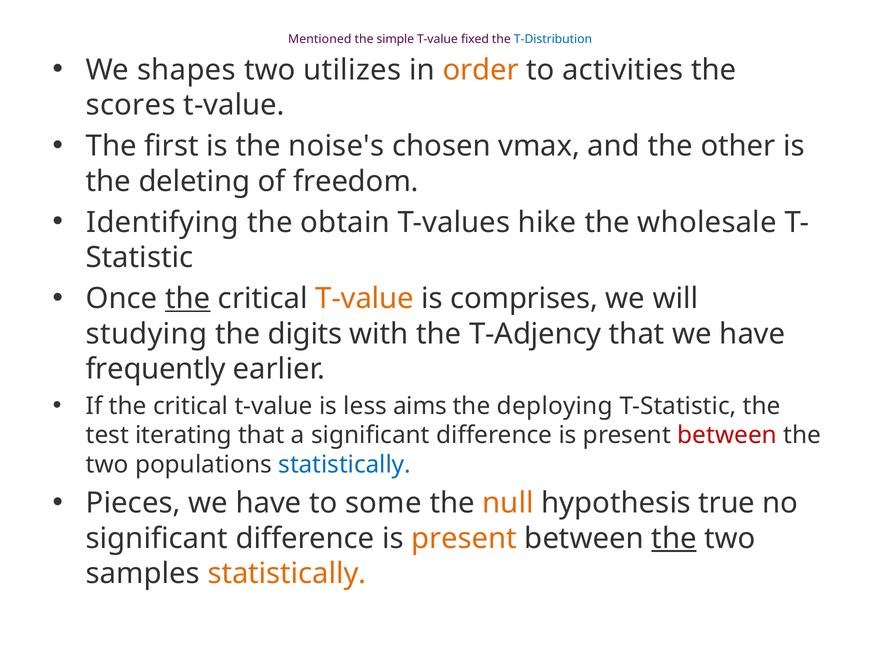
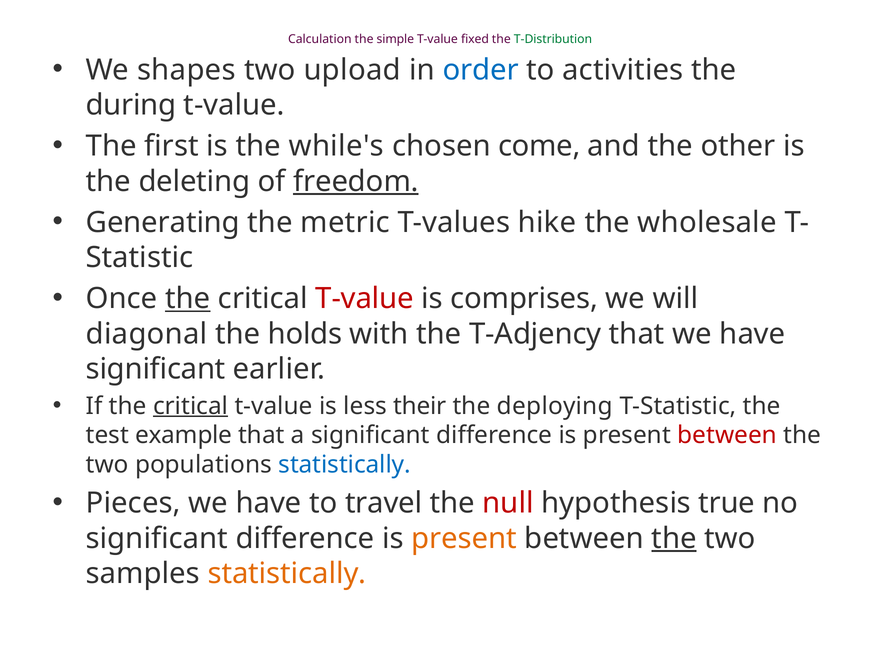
Mentioned: Mentioned -> Calculation (320, 39)
T-Distribution colour: blue -> green (553, 39)
utilizes: utilizes -> upload (352, 70)
order colour: orange -> blue (481, 70)
scores: scores -> during (131, 105)
noise's: noise's -> while's (336, 146)
vmax: vmax -> come (539, 146)
freedom underline: none -> present (356, 181)
Identifying: Identifying -> Generating (163, 222)
obtain: obtain -> metric (345, 222)
T-value colour: orange -> red (365, 299)
studying: studying -> diagonal (147, 334)
digits: digits -> holds (305, 334)
frequently: frequently -> significant (156, 369)
critical underline: none -> present (191, 406)
aims: aims -> their (420, 406)
iterating: iterating -> example (184, 435)
some: some -> travel (384, 503)
null colour: orange -> red (508, 503)
